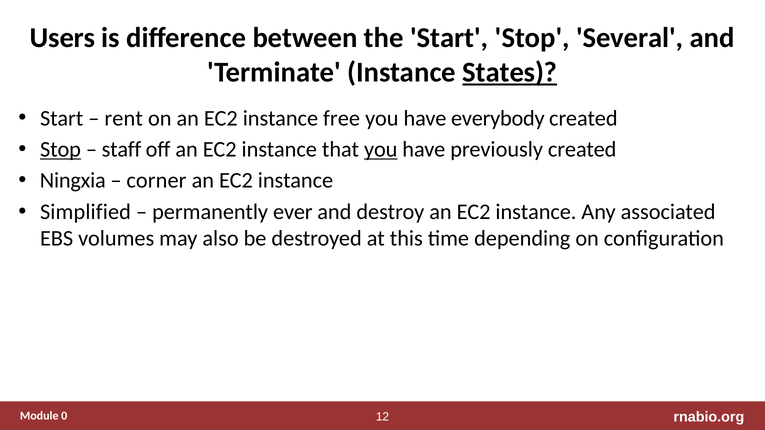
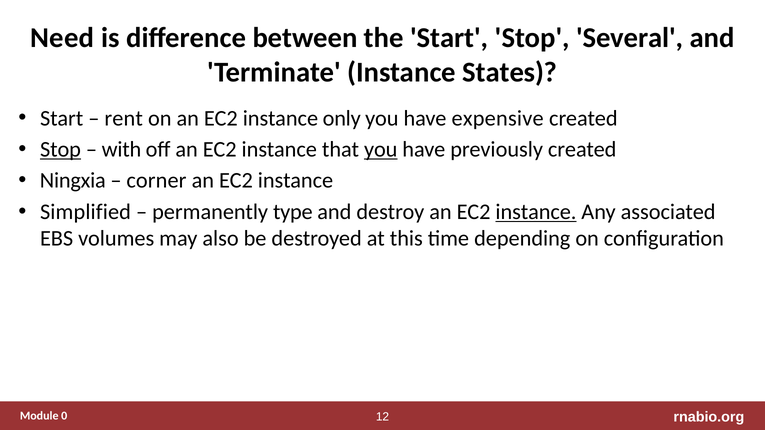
Users: Users -> Need (62, 38)
States underline: present -> none (510, 72)
free: free -> only (342, 118)
everybody: everybody -> expensive (498, 118)
staff: staff -> with (121, 149)
ever: ever -> type (293, 212)
instance underline: none -> present (536, 212)
